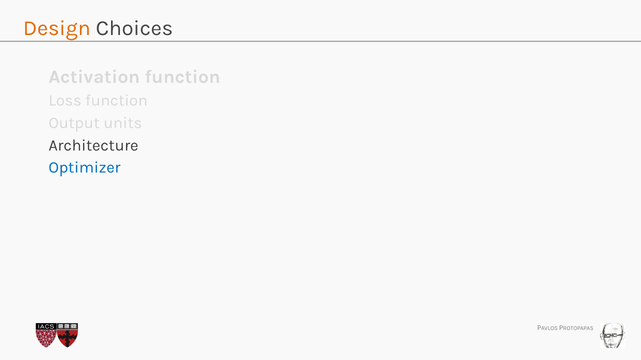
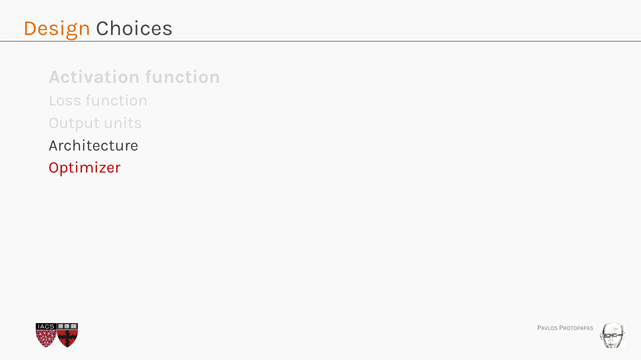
Optimizer colour: blue -> red (84, 168)
